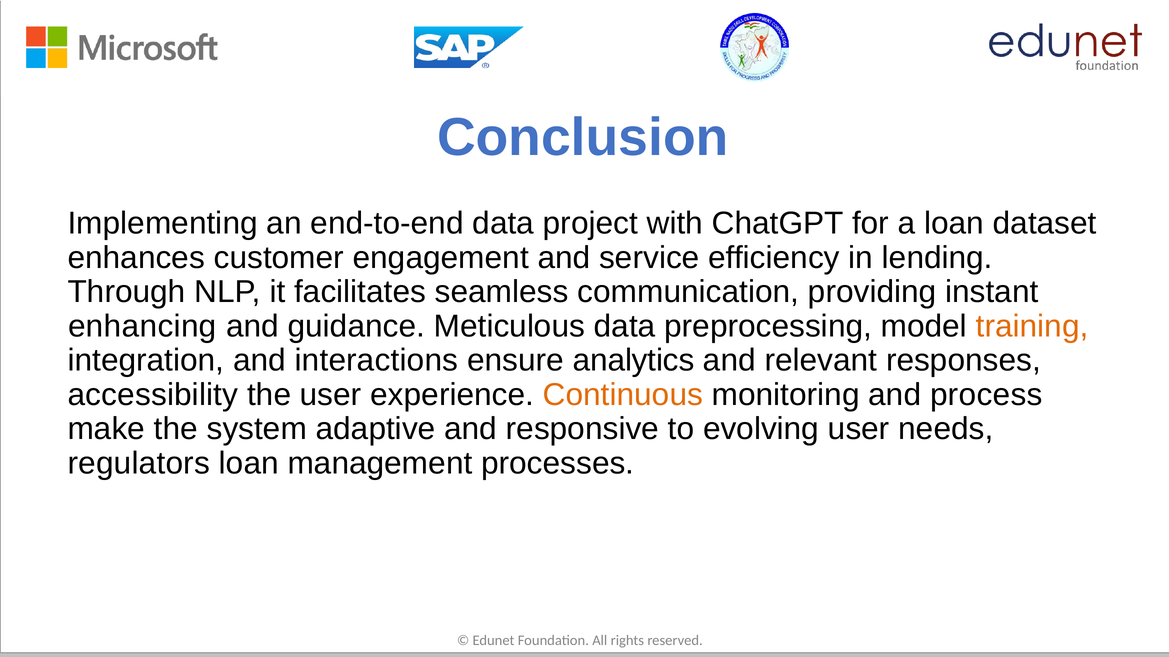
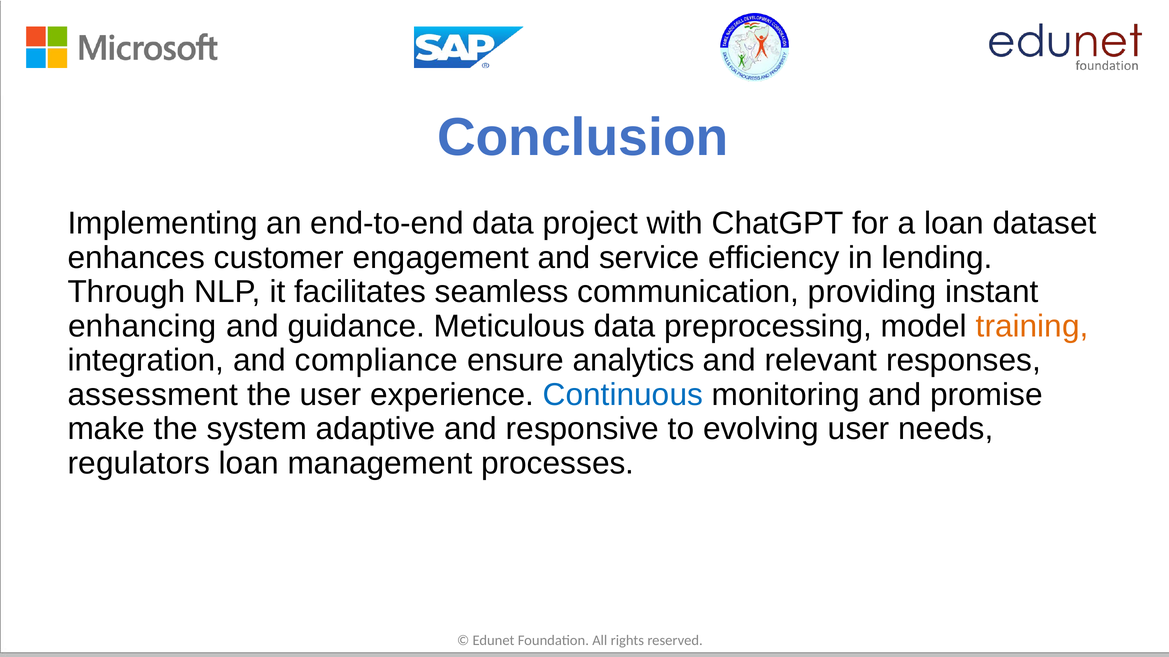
interactions: interactions -> compliance (376, 361)
accessibility: accessibility -> assessment (153, 395)
Continuous colour: orange -> blue (623, 395)
process: process -> promise (986, 395)
